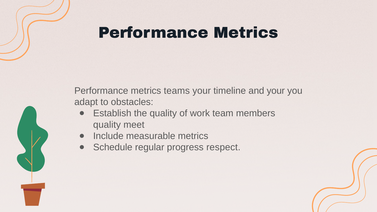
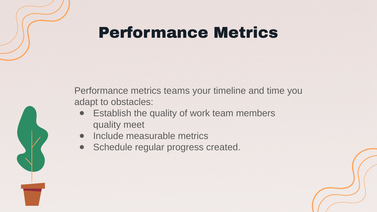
and your: your -> time (276, 91)
respect: respect -> created (223, 147)
